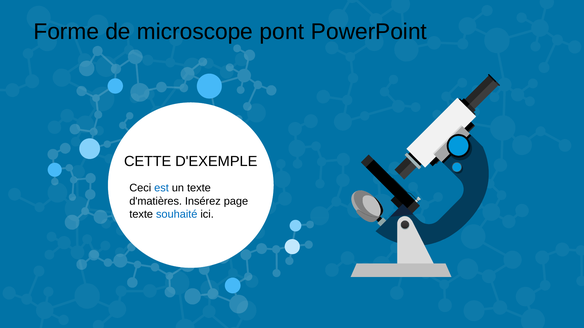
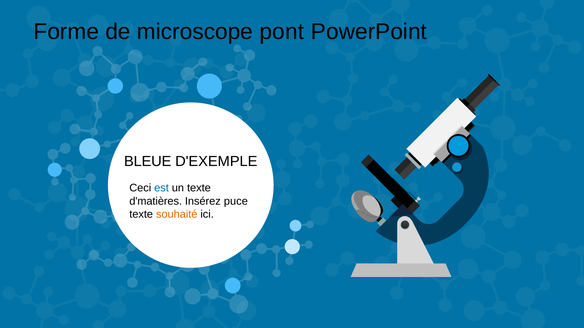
CETTE: CETTE -> BLEUE (148, 162)
page: page -> puce (236, 201)
souhaité colour: blue -> orange (177, 215)
